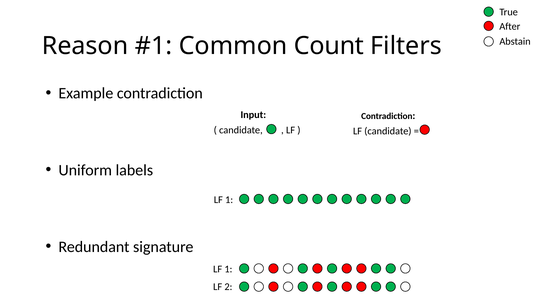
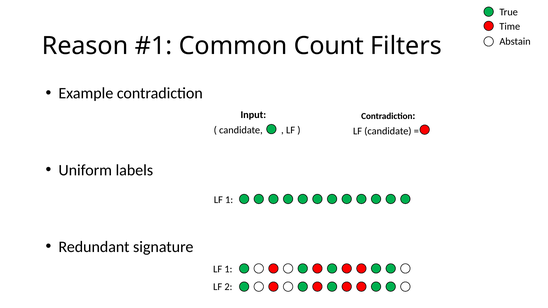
After: After -> Time (510, 26)
